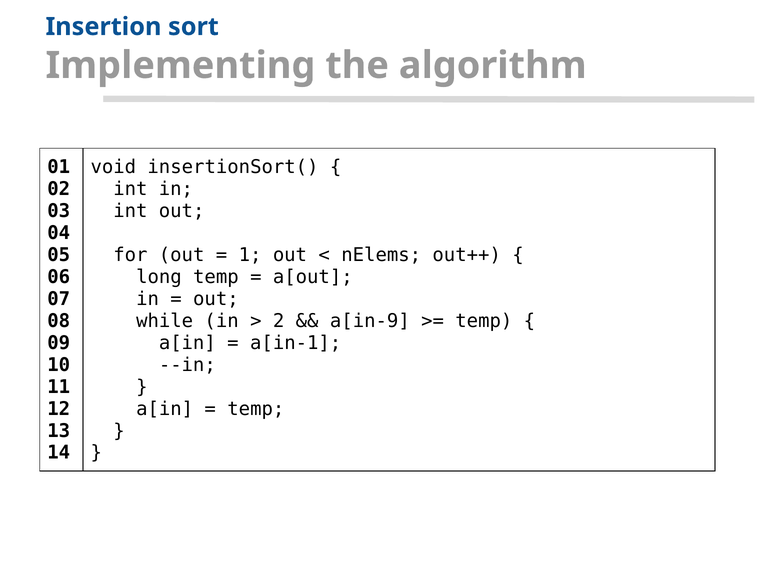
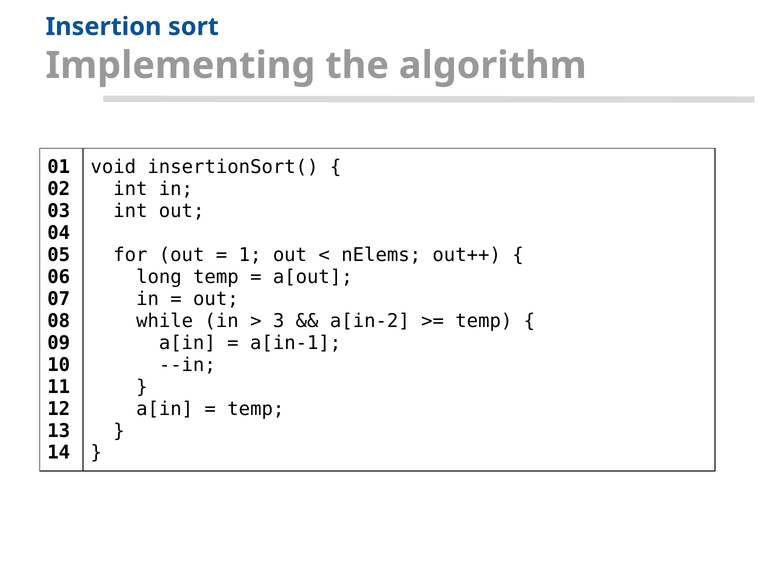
2: 2 -> 3 (279, 321)
a[in-9: a[in-9 -> a[in-2 (370, 321)
